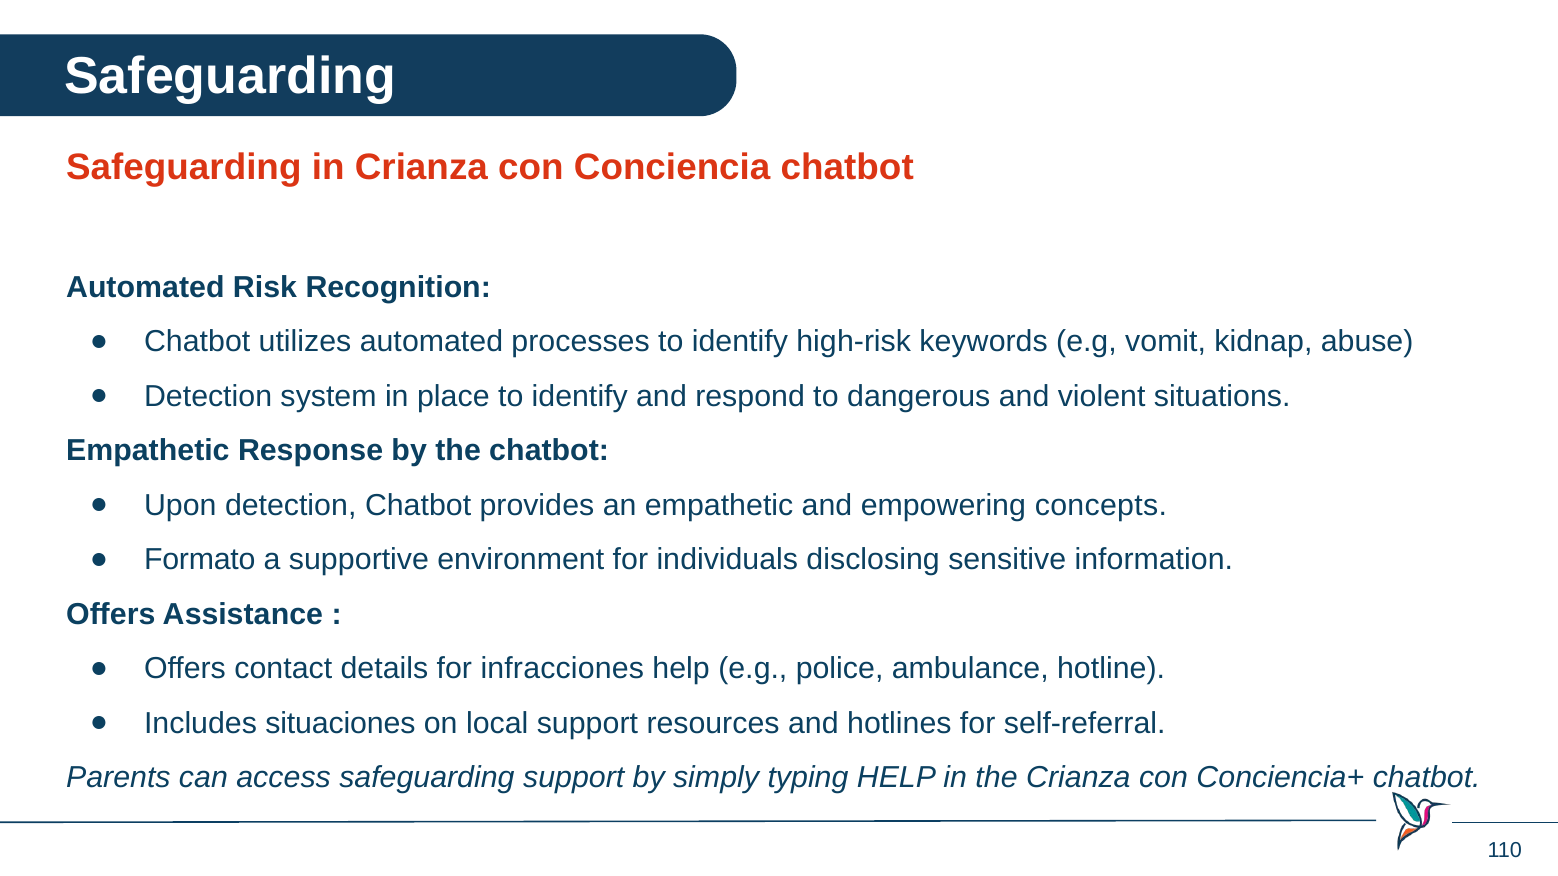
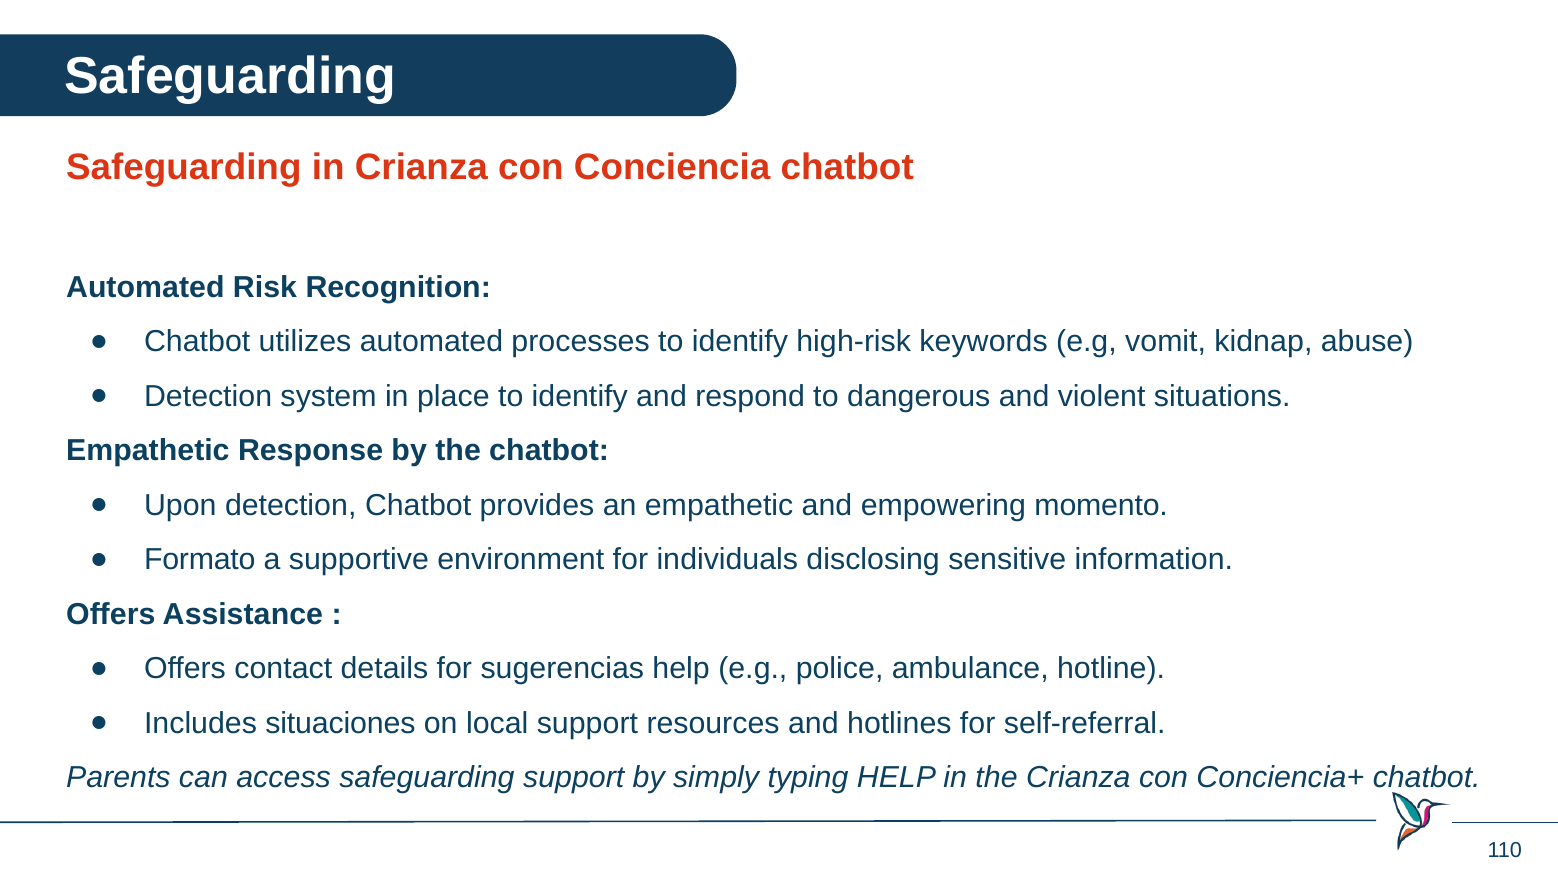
concepts: concepts -> momento (1101, 505)
infracciones: infracciones -> sugerencias (562, 669)
